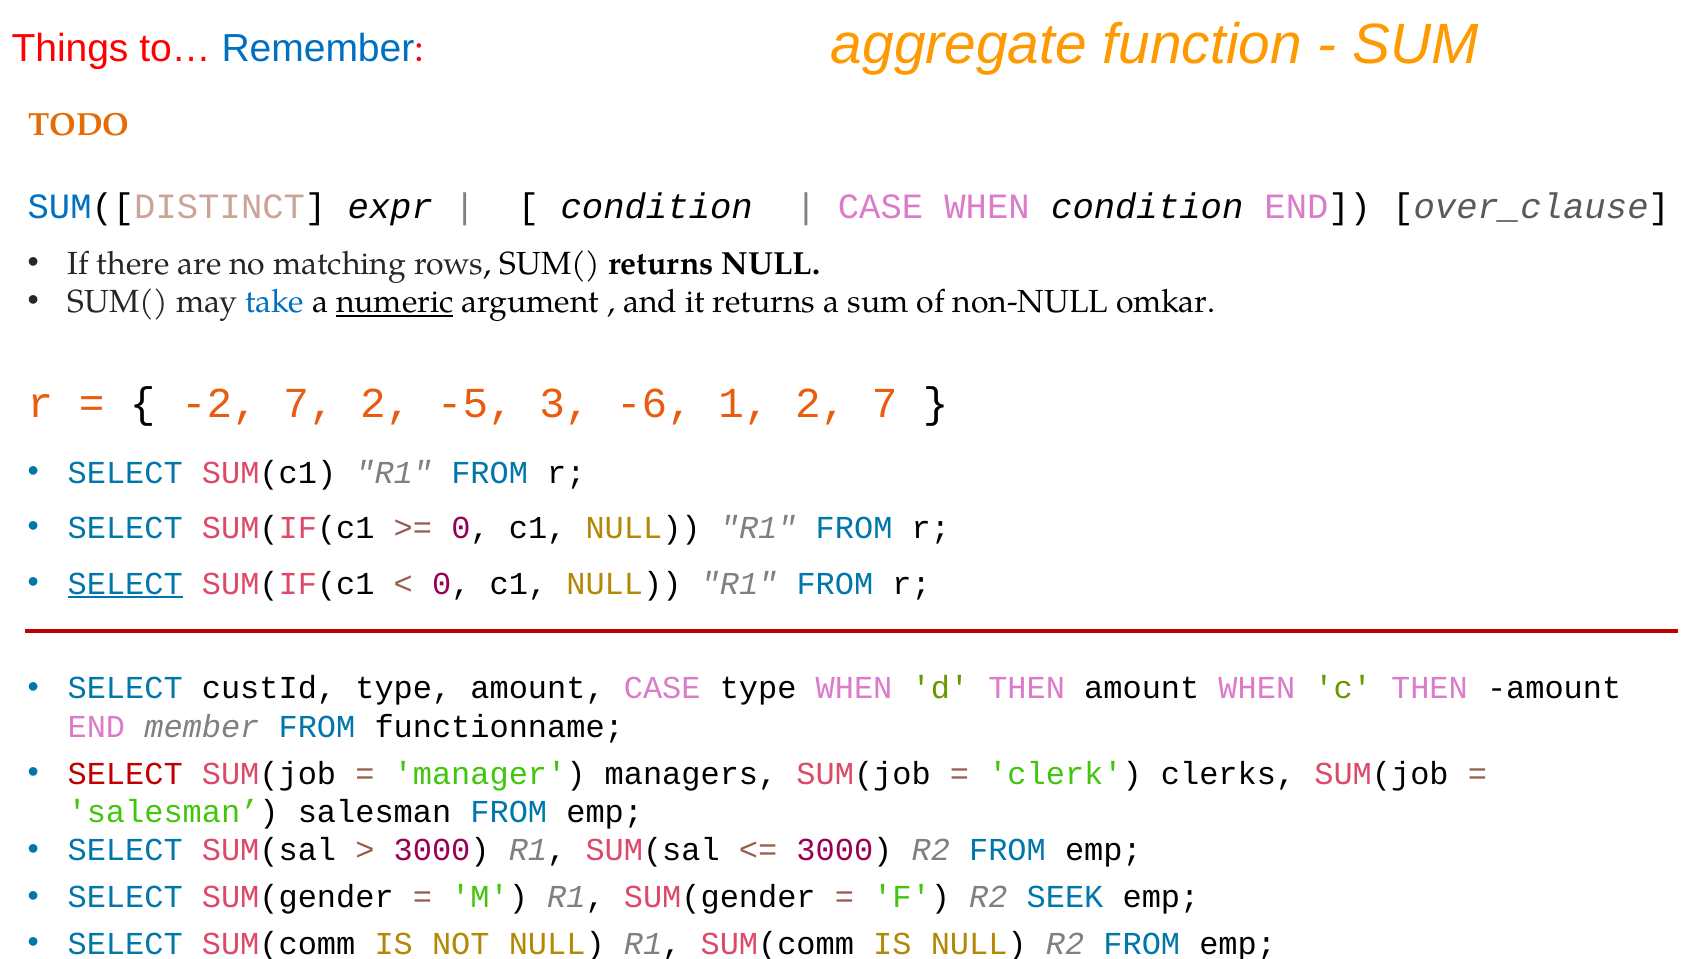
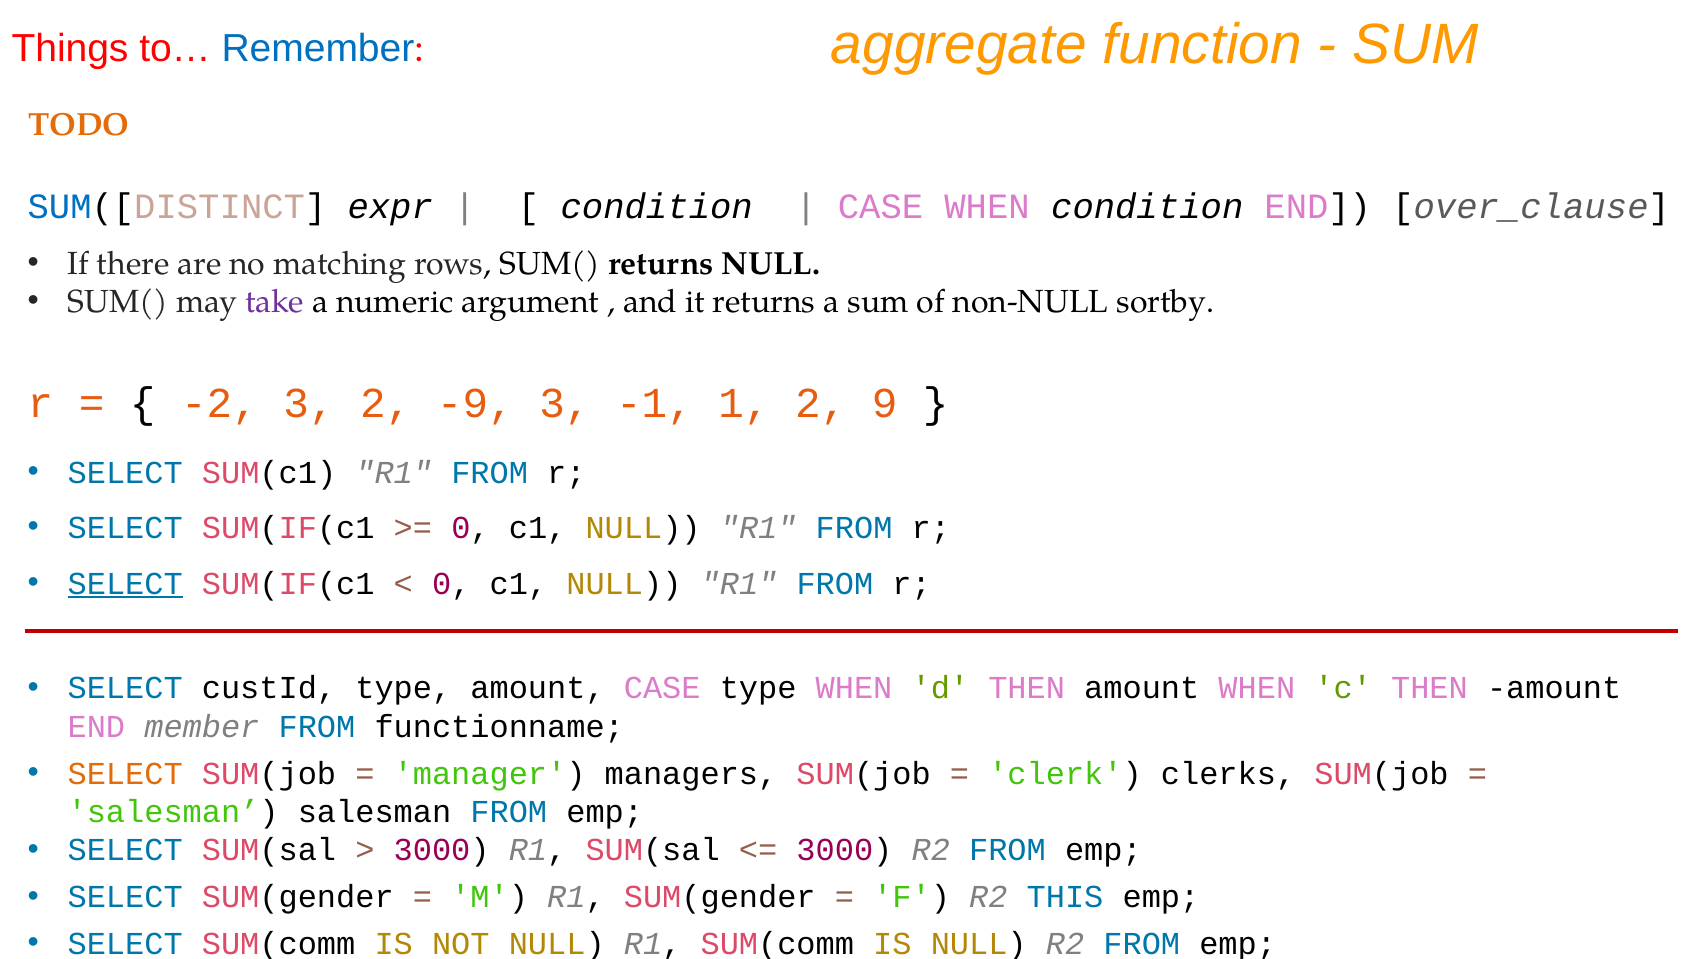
take colour: blue -> purple (275, 302)
numeric underline: present -> none (395, 302)
omkar: omkar -> sortby (1165, 302)
-2 7: 7 -> 3 (309, 403)
-5: -5 -> -9 (475, 403)
-6: -6 -> -1 (654, 403)
2 7: 7 -> 9 (885, 403)
SELECT colour: red -> orange (125, 774)
SEEK: SEEK -> THIS (1065, 897)
